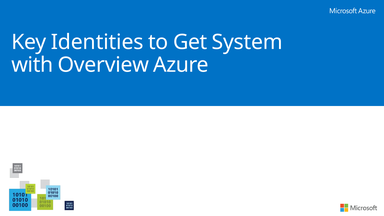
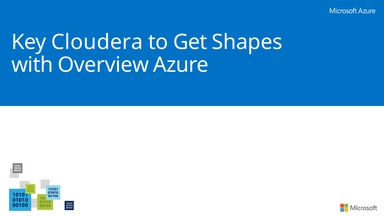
Identities: Identities -> Cloudera (97, 42)
System: System -> Shapes (247, 42)
